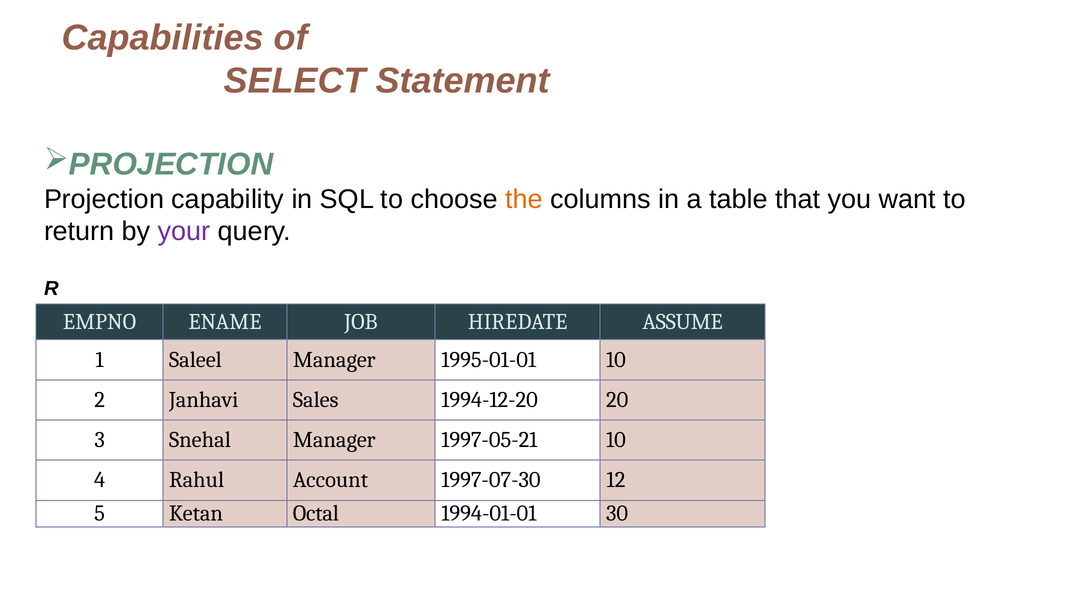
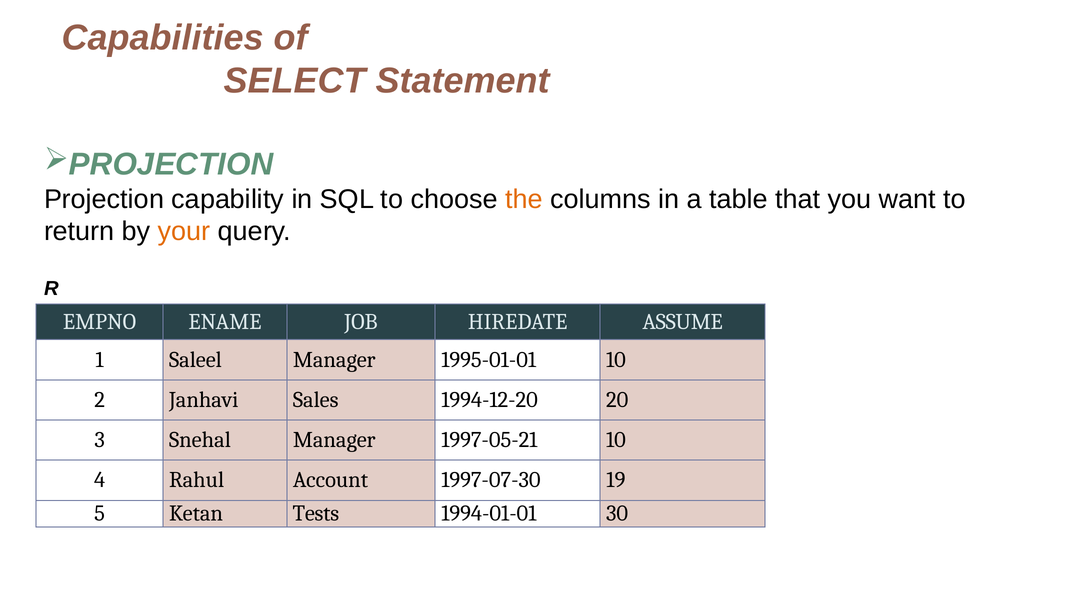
your colour: purple -> orange (184, 231)
12: 12 -> 19 (616, 480)
Octal: Octal -> Tests (316, 513)
